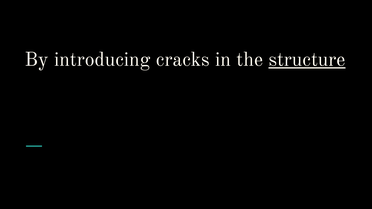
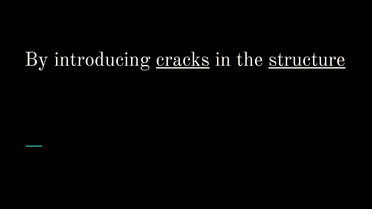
cracks underline: none -> present (183, 60)
